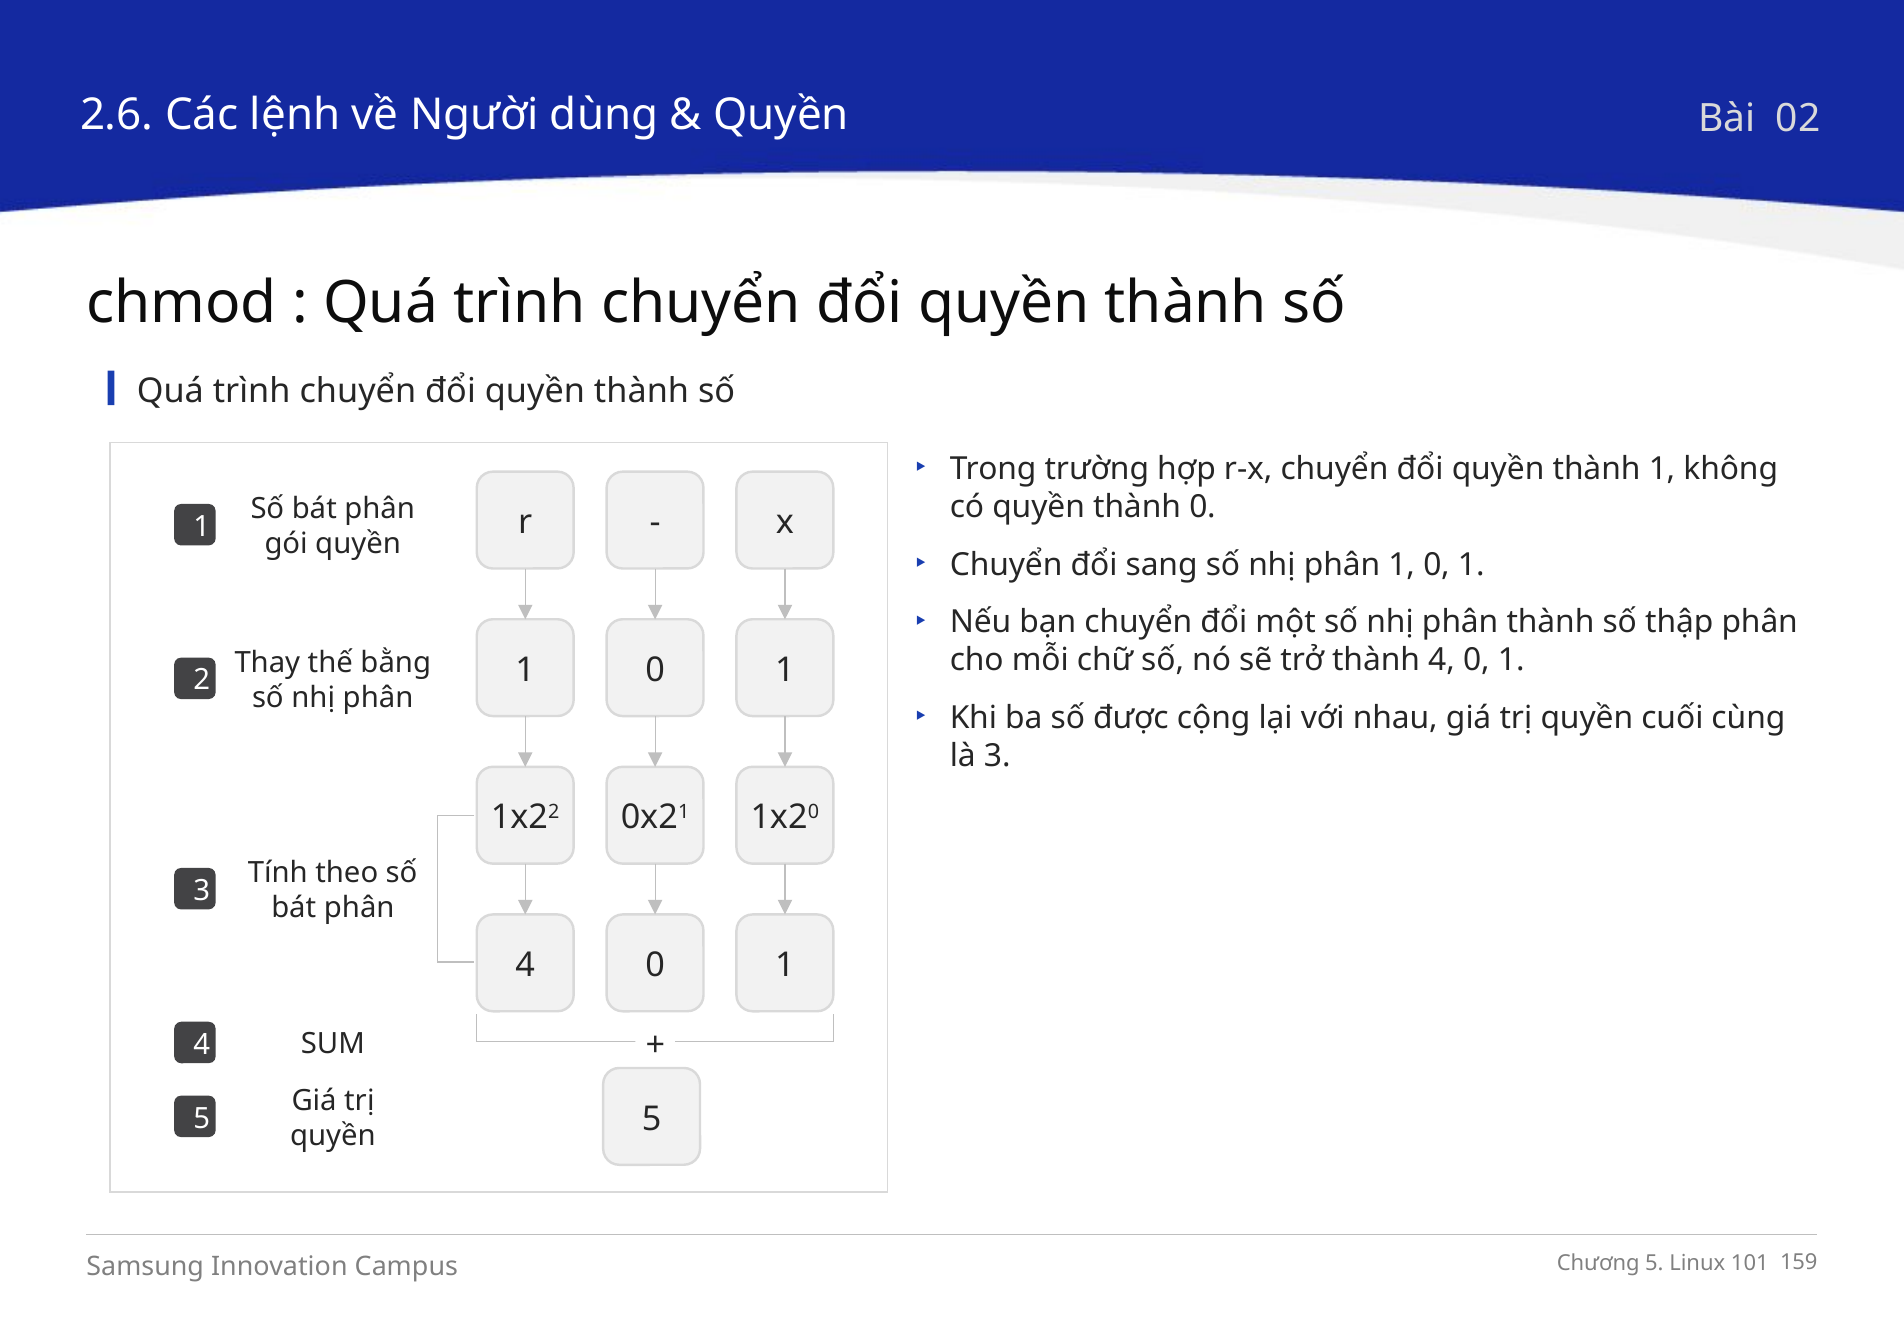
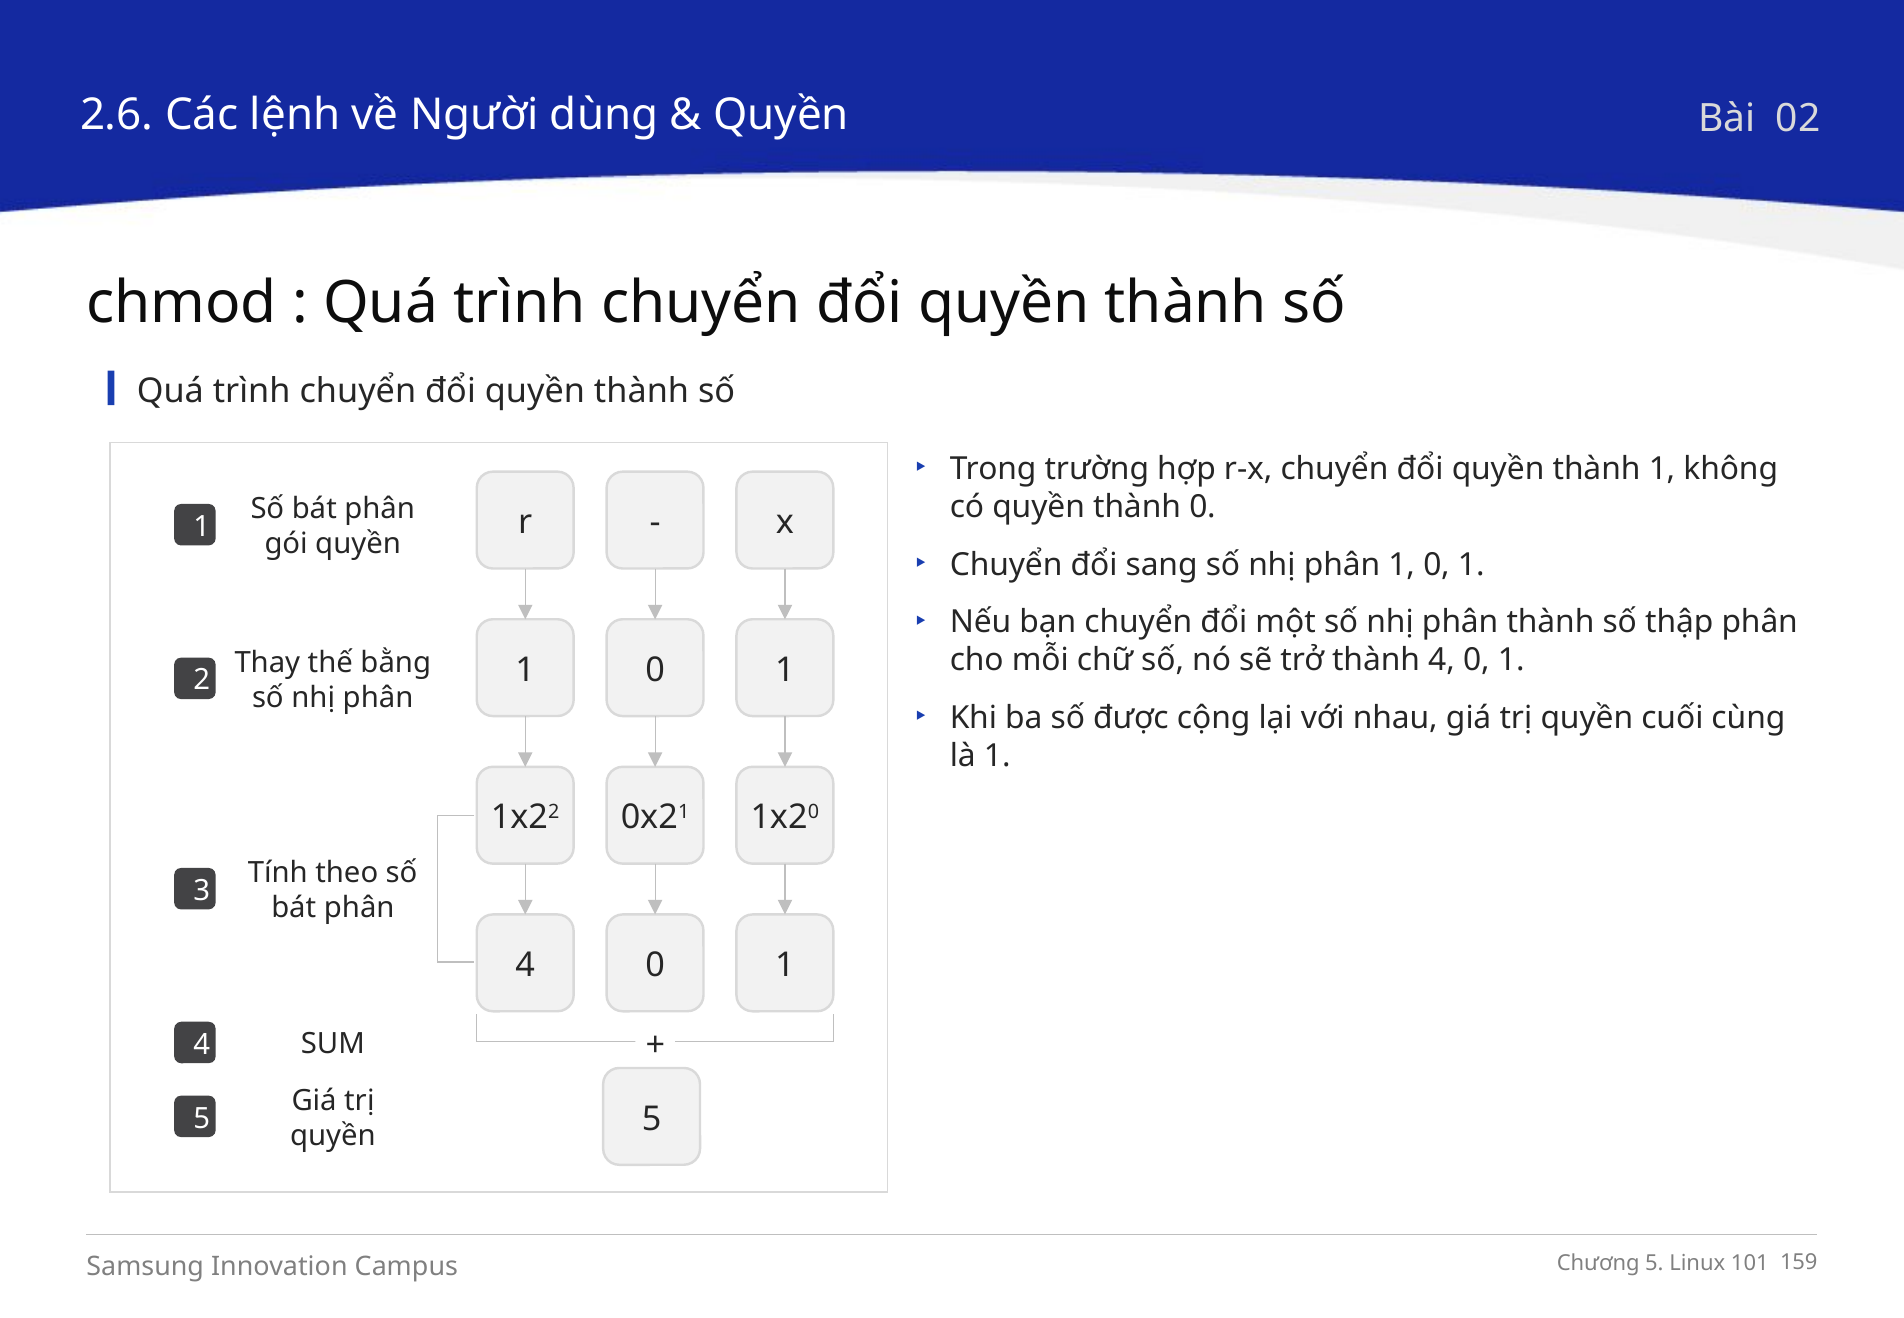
là 3: 3 -> 1 (997, 757)
